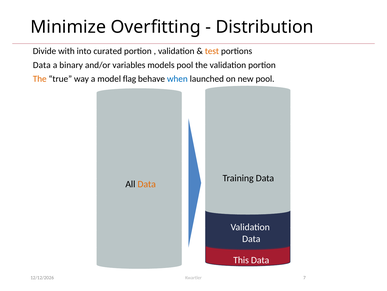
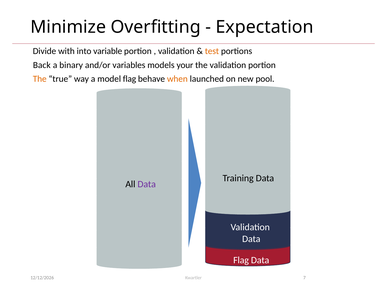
Distribution: Distribution -> Expectation (265, 27)
curated: curated -> variable (108, 51)
Data: Data -> Back (42, 65)
models pool: pool -> your (185, 65)
when colour: blue -> orange (177, 79)
Data colour: orange -> purple (147, 184)
This: This -> Flag (241, 260)
